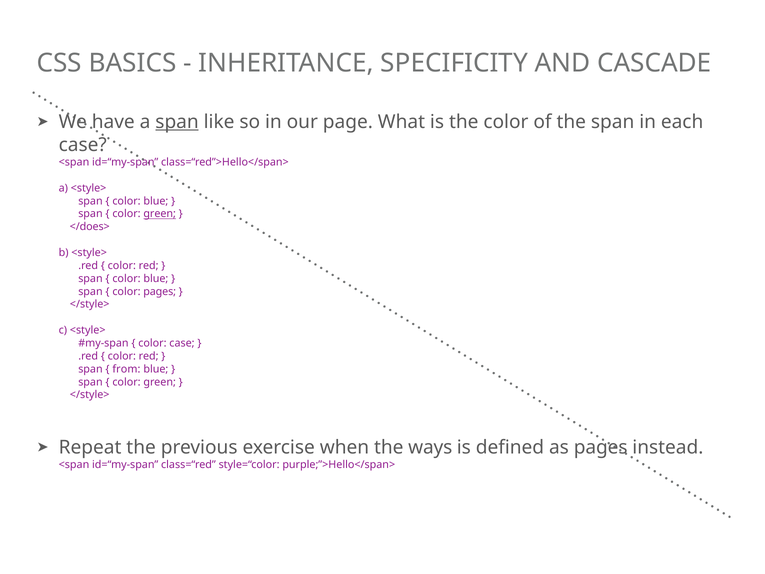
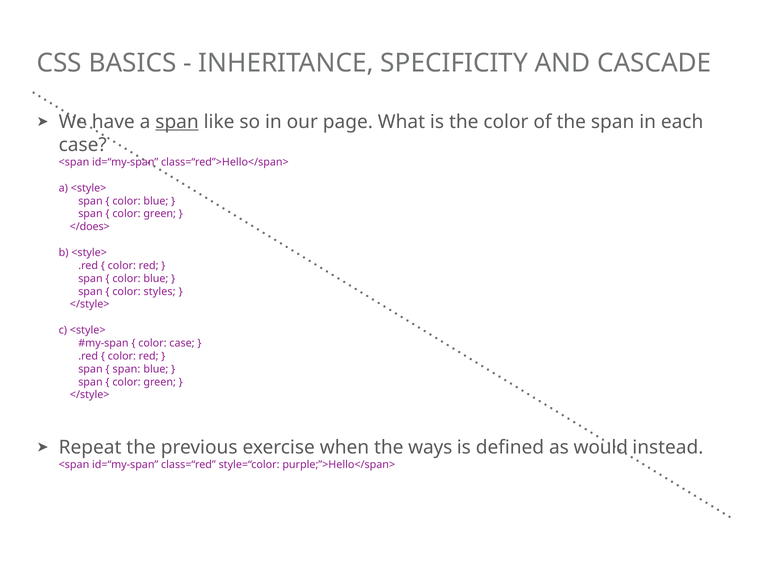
green underline: present -> none (160, 214)
color pages: pages -> styles (160, 291)
from: from -> span (126, 369)
as pages: pages -> would (601, 447)
